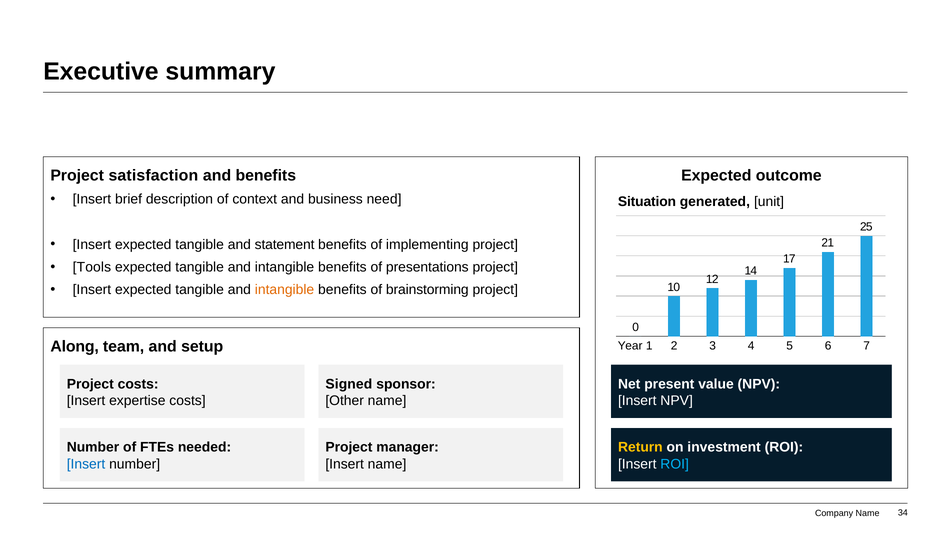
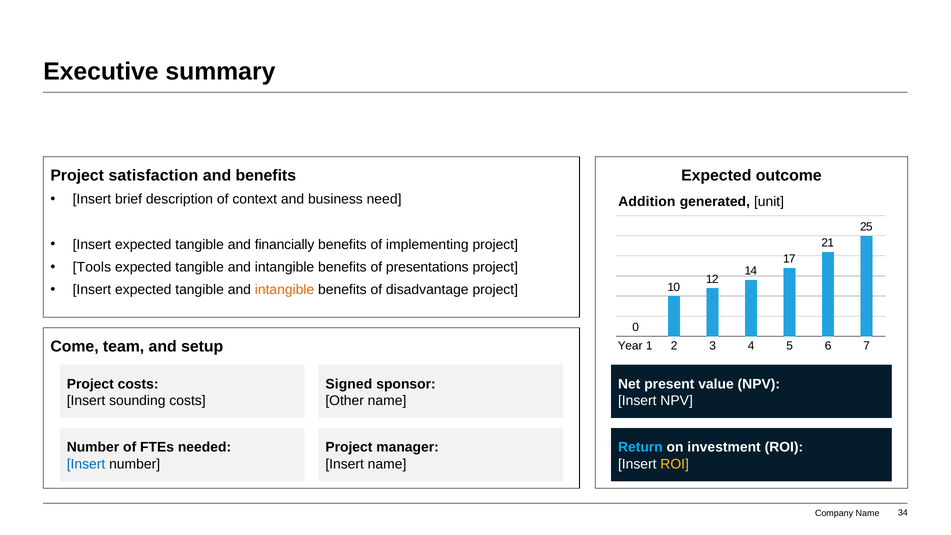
Situation: Situation -> Addition (647, 202)
statement: statement -> financially (285, 245)
brainstorming: brainstorming -> disadvantage (427, 290)
Along: Along -> Come (75, 347)
expertise: expertise -> sounding (137, 401)
Return colour: yellow -> light blue (640, 447)
ROI colour: light blue -> yellow (675, 464)
